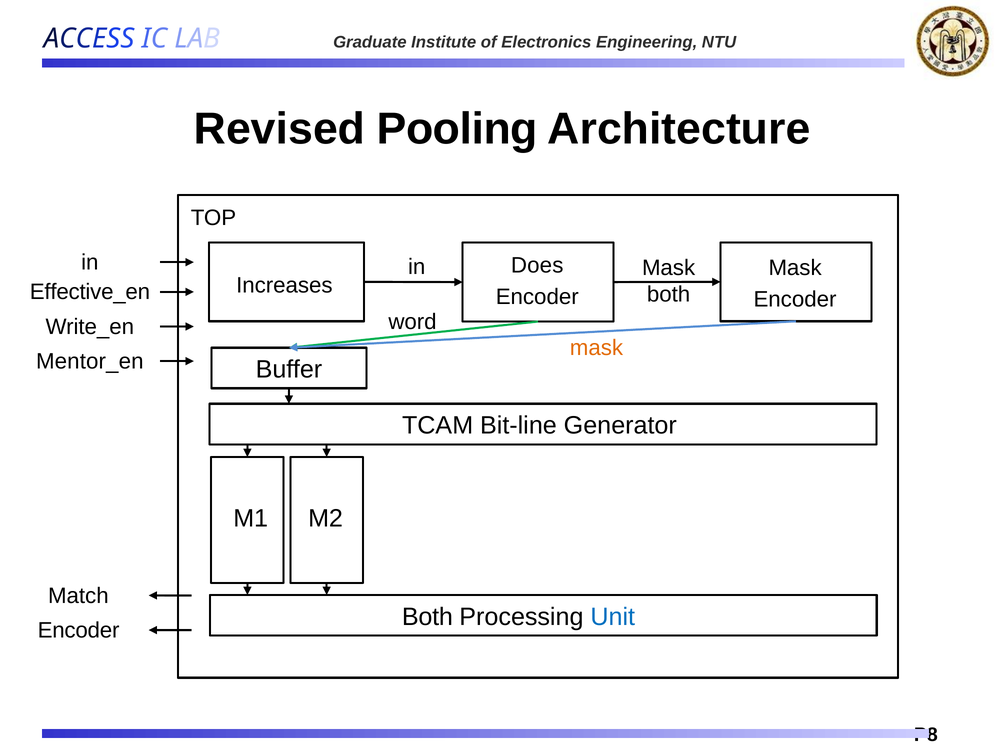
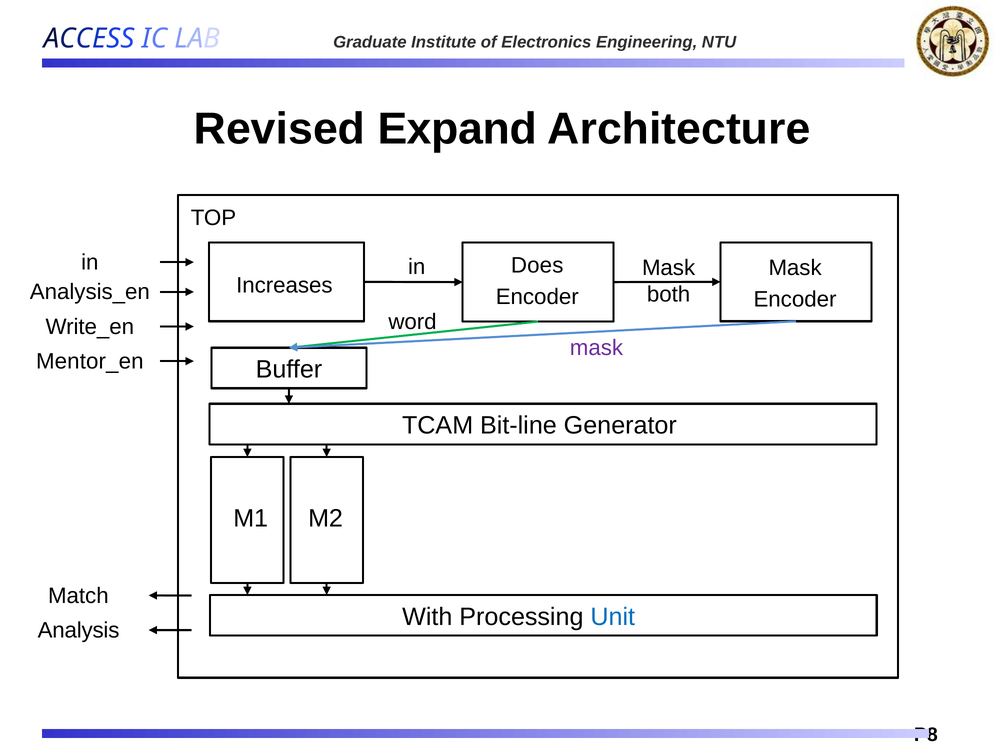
Pooling: Pooling -> Expand (457, 129)
Effective_en: Effective_en -> Analysis_en (90, 292)
mask colour: orange -> purple (596, 348)
Both: Both -> With (427, 617)
Encoder: Encoder -> Analysis (79, 630)
